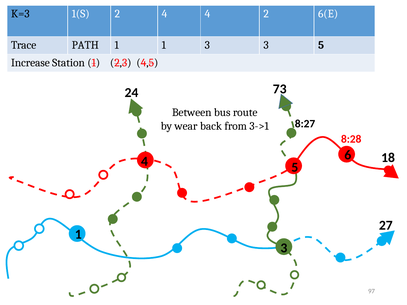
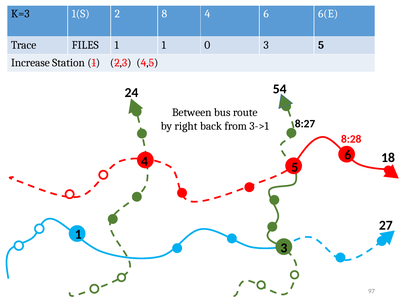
2 4: 4 -> 8 (164, 14)
4 2: 2 -> 6 (266, 14)
PATH: PATH -> FILES (85, 45)
1 3: 3 -> 0 (207, 45)
73: 73 -> 54 (280, 89)
wear: wear -> right (186, 126)
